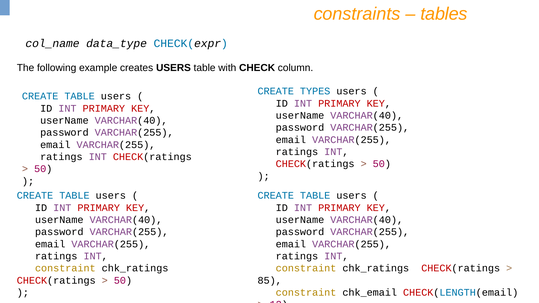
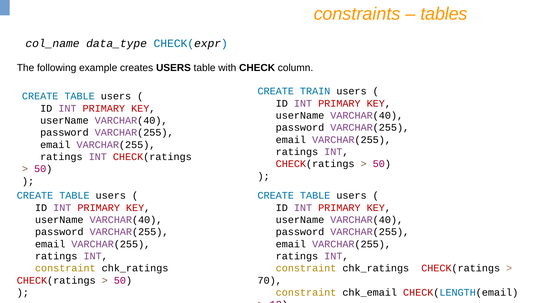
TYPES: TYPES -> TRAIN (315, 91)
85: 85 -> 70 (270, 281)
